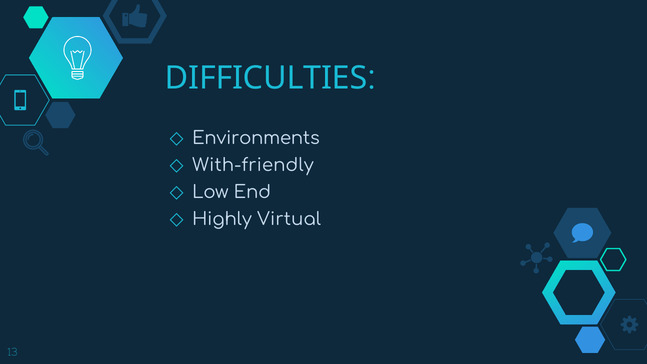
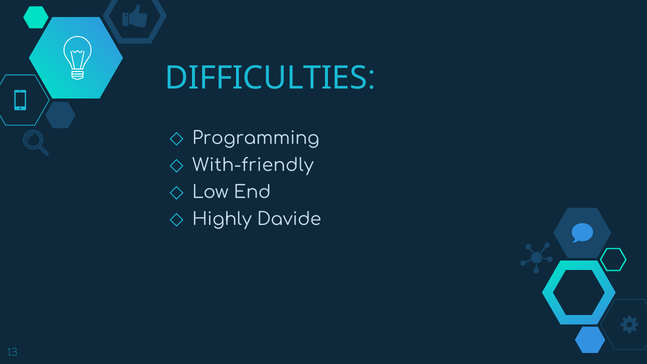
Environments: Environments -> Programming (256, 138)
Virtual: Virtual -> Davide (289, 219)
